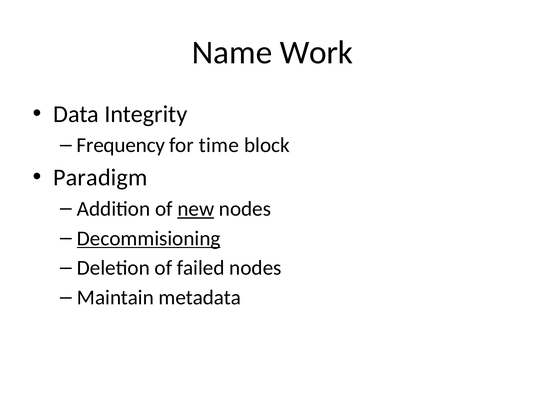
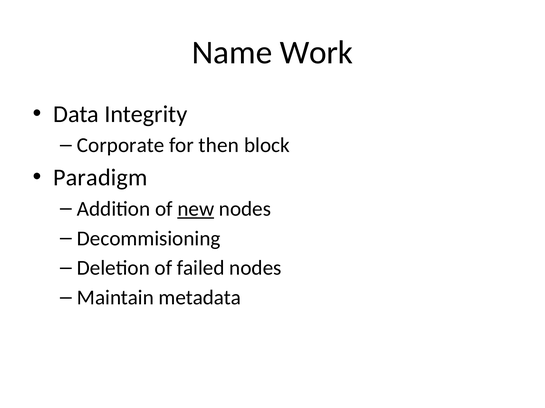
Frequency: Frequency -> Corporate (121, 146)
time: time -> then (219, 146)
Decommisioning underline: present -> none (149, 239)
